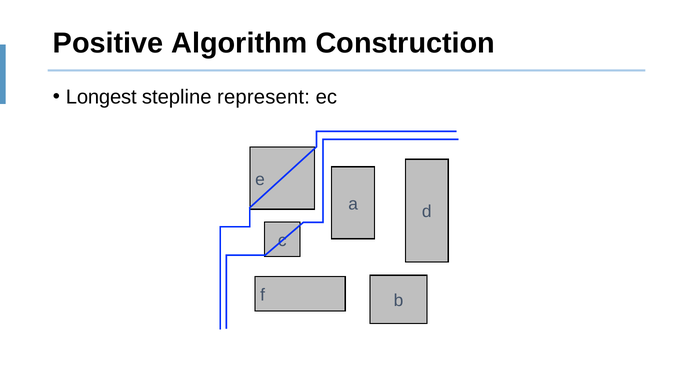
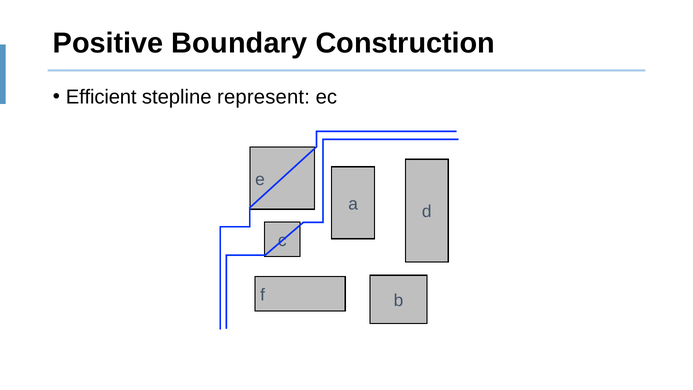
Algorithm: Algorithm -> Boundary (239, 43)
Longest: Longest -> Efficient (101, 97)
